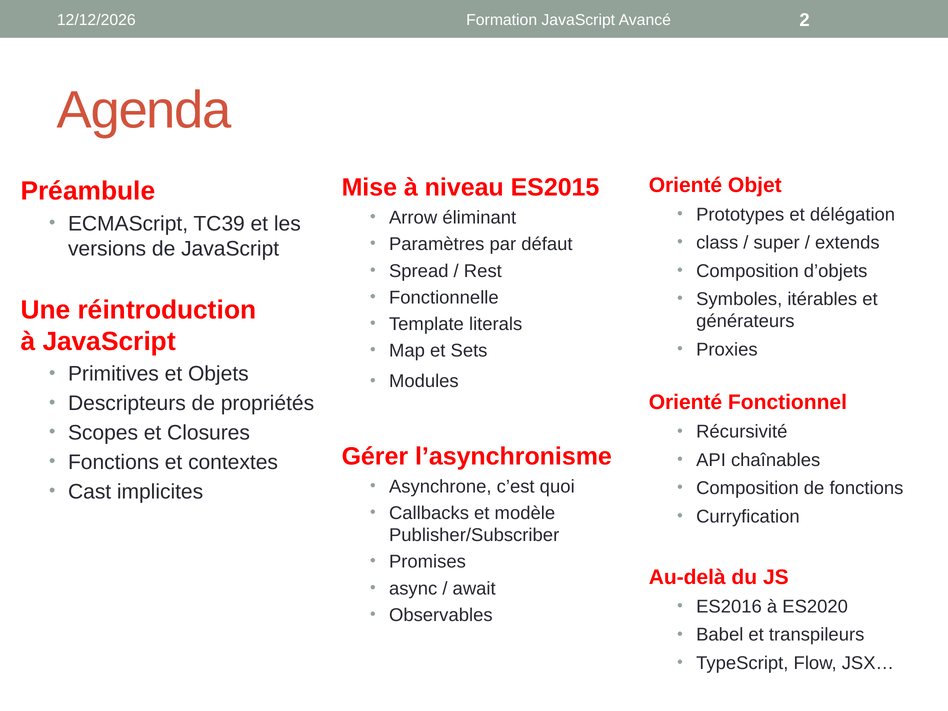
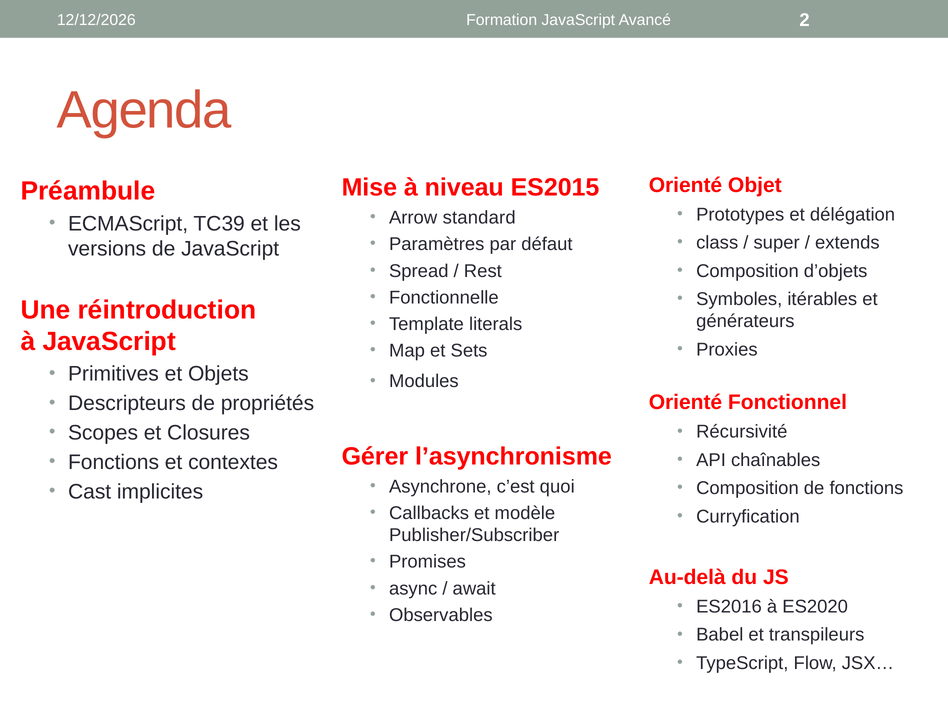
éliminant: éliminant -> standard (479, 218)
